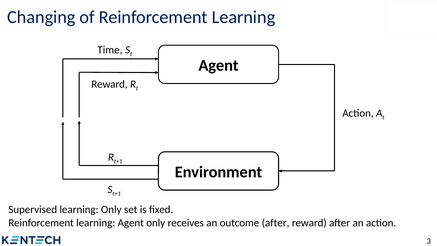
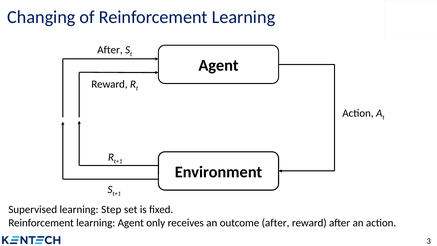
Time: Time -> After (110, 50)
learning Only: Only -> Step (111, 209)
